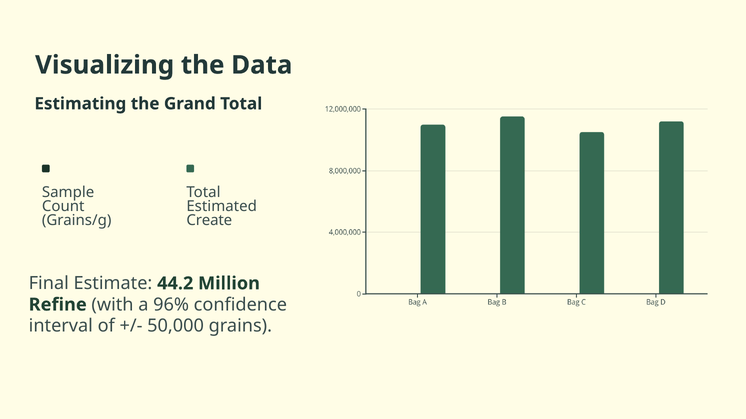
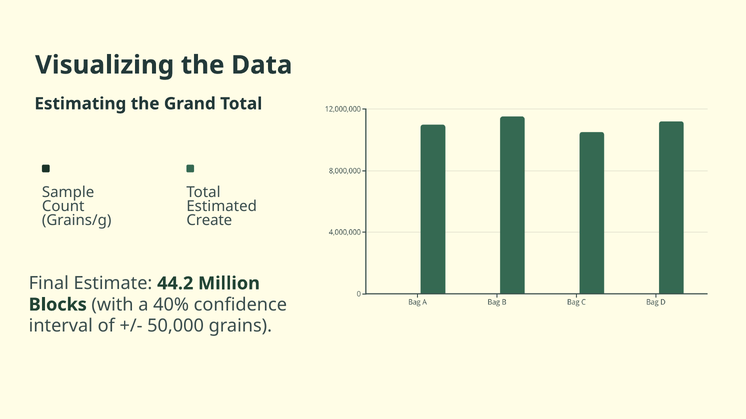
Refine: Refine -> Blocks (58, 305)
96%: 96% -> 40% (171, 305)
